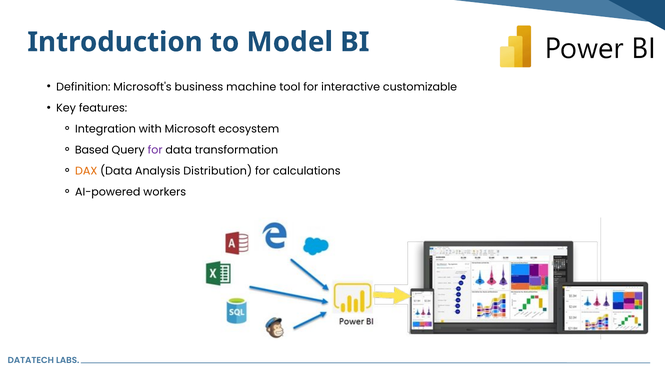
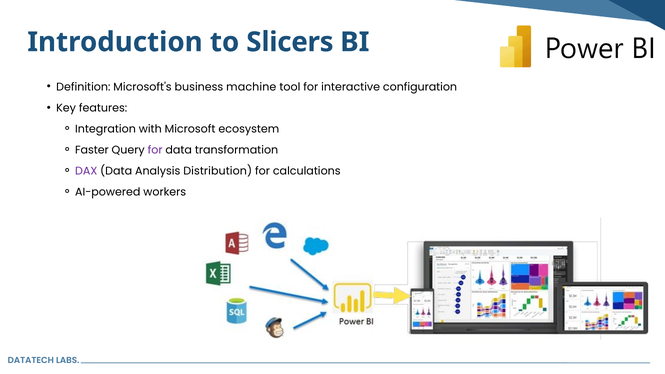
Model: Model -> Slicers (290, 42)
customizable: customizable -> configuration (420, 87)
Based: Based -> Faster (92, 150)
DAX colour: orange -> purple (86, 171)
